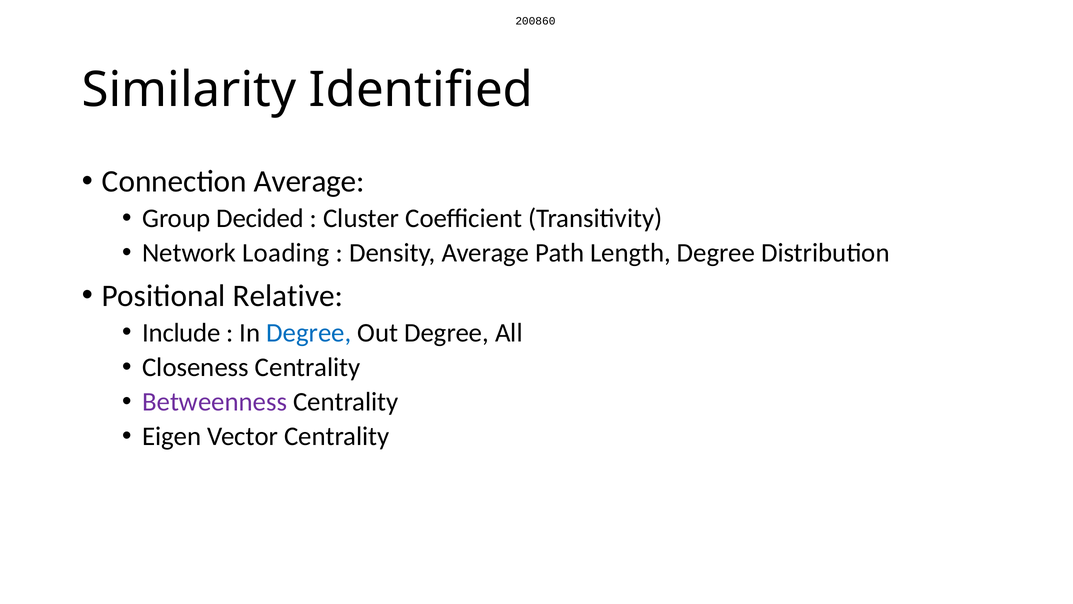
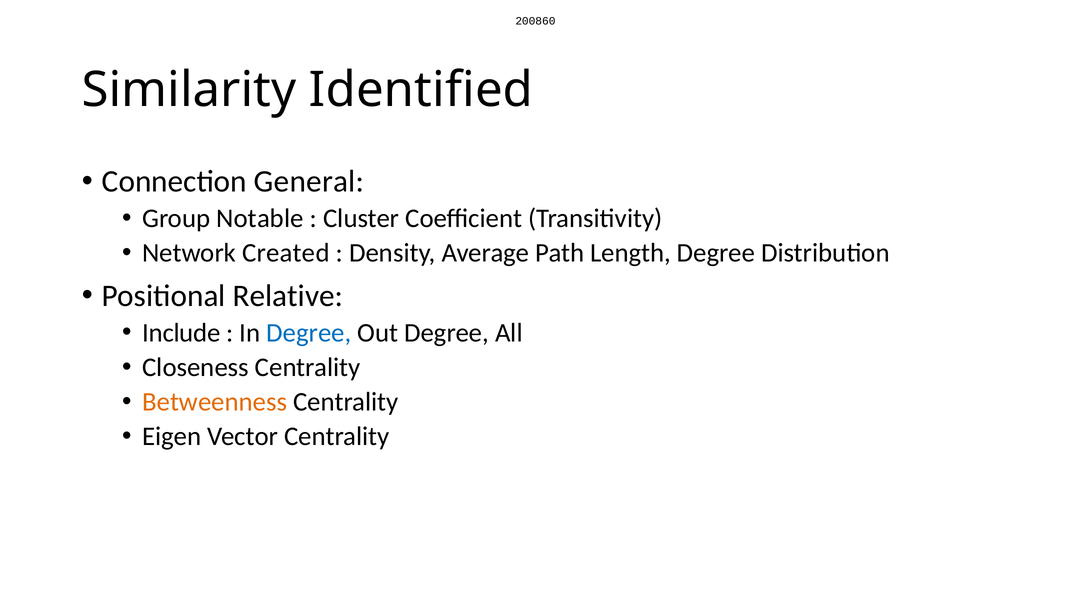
Connection Average: Average -> General (309, 181)
Decided: Decided -> Notable (260, 218)
Loading: Loading -> Created (286, 253)
Betweenness colour: purple -> orange (215, 402)
